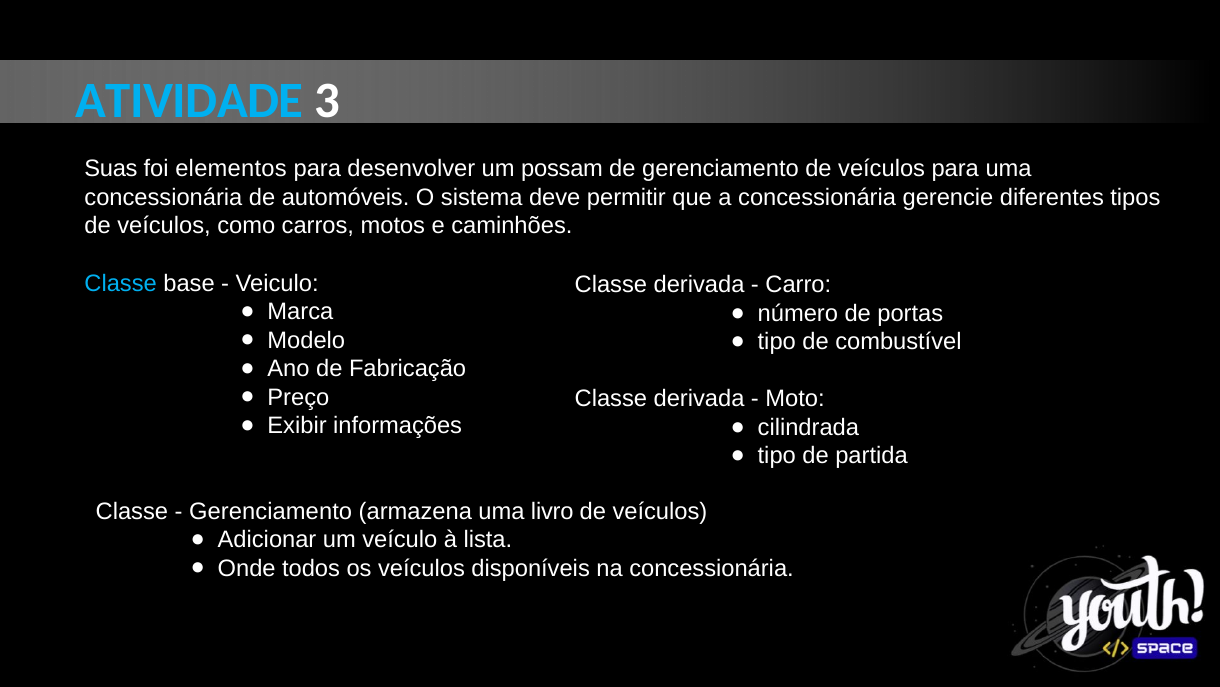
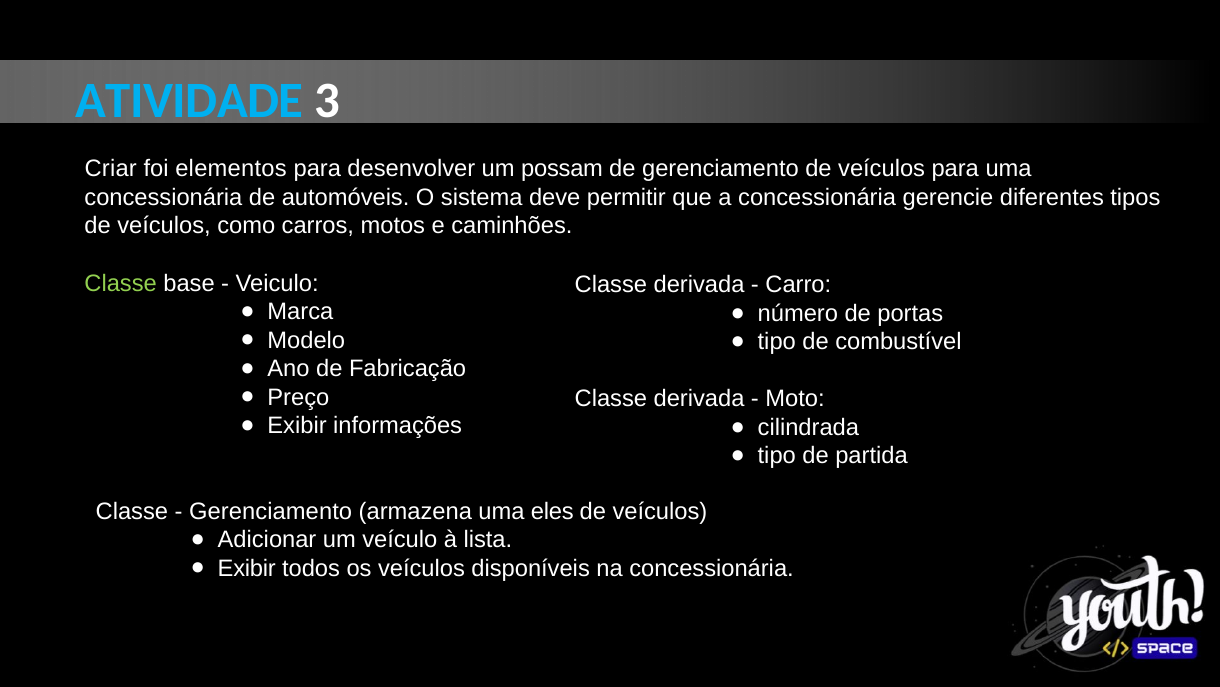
Suas: Suas -> Criar (111, 169)
Classe colour: light blue -> light green (121, 283)
livro: livro -> eles (552, 511)
Onde: Onde -> Exibir (247, 568)
